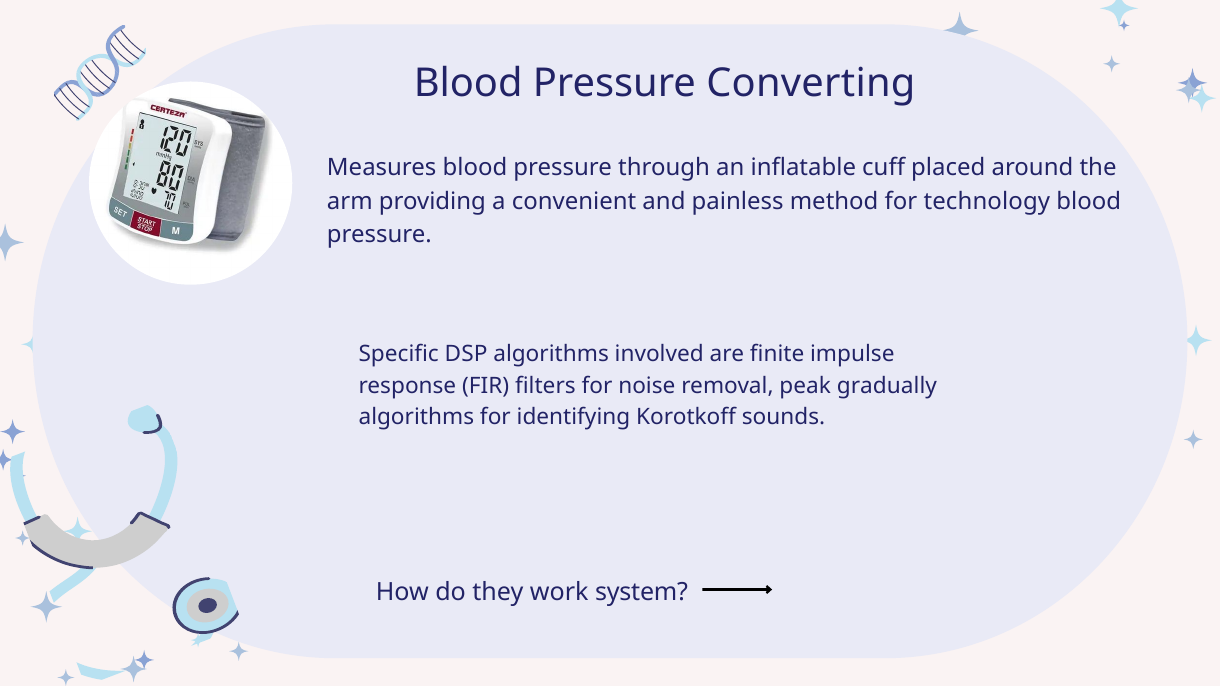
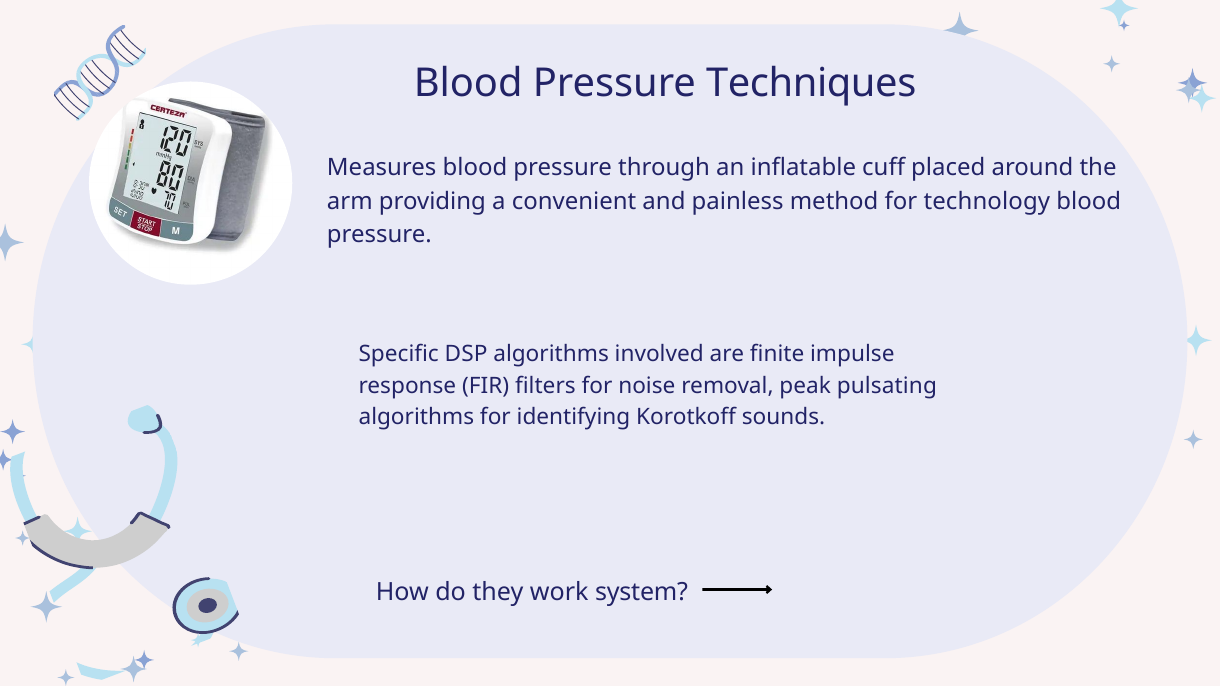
Converting: Converting -> Techniques (811, 84)
gradually: gradually -> pulsating (887, 386)
